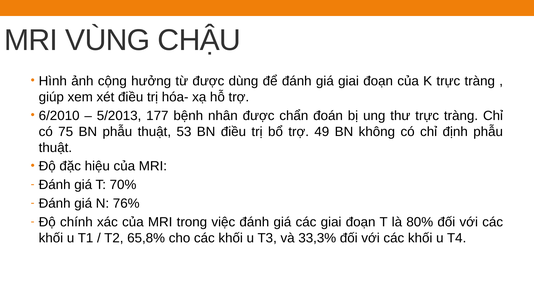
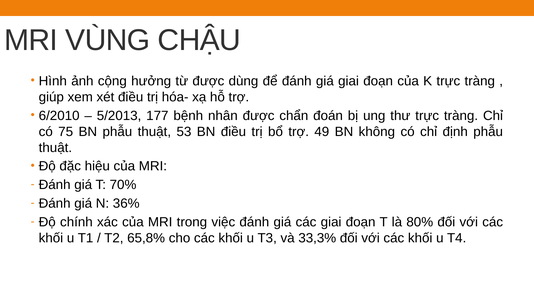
76%: 76% -> 36% (126, 204)
